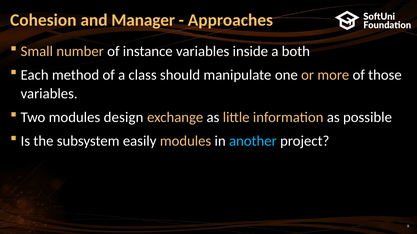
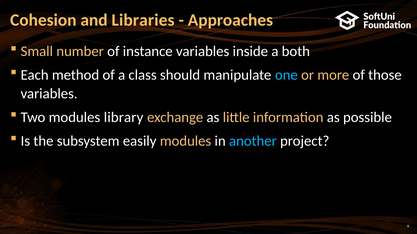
Manager: Manager -> Libraries (143, 20)
one colour: white -> light blue (286, 75)
design: design -> library (124, 118)
